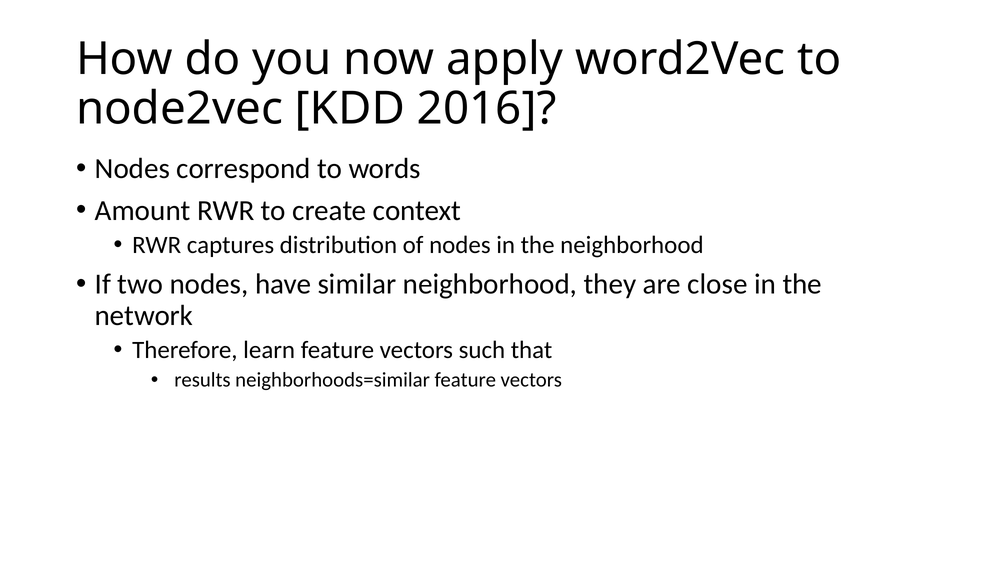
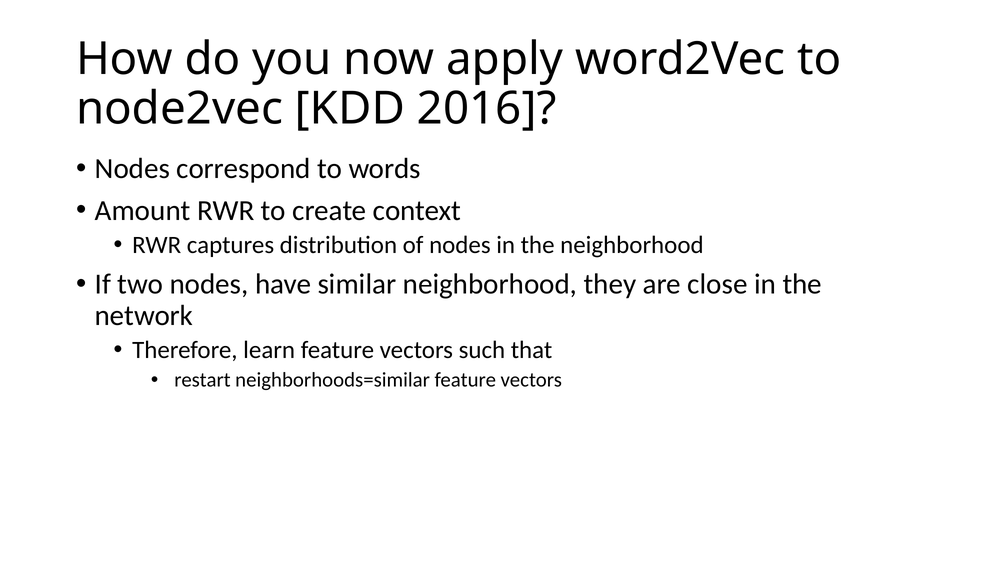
results: results -> restart (202, 380)
